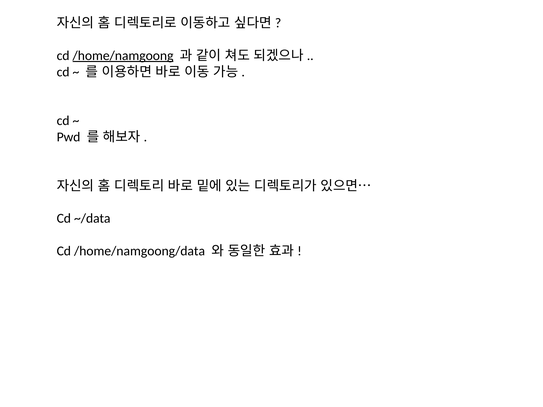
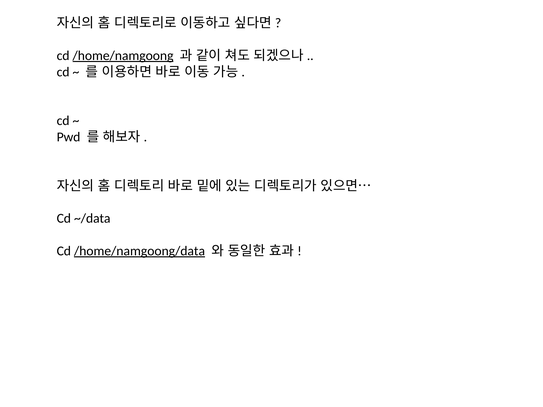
/home/namgoong/data underline: none -> present (140, 251)
